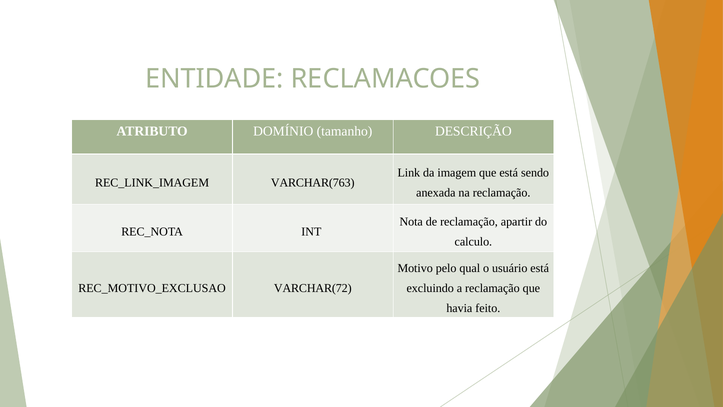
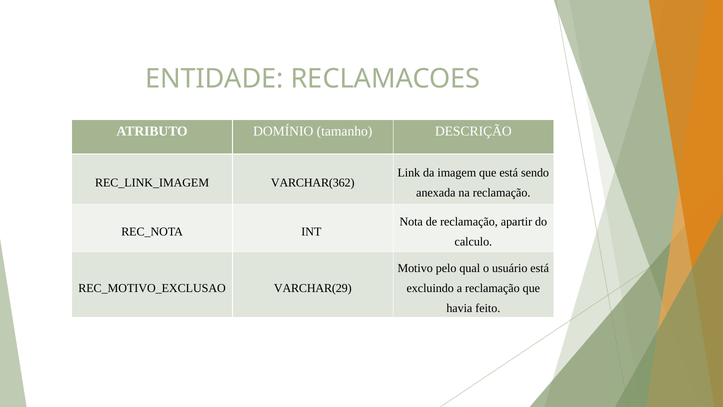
VARCHAR(763: VARCHAR(763 -> VARCHAR(362 (313, 183)
VARCHAR(72: VARCHAR(72 -> VARCHAR(29 (313, 288)
